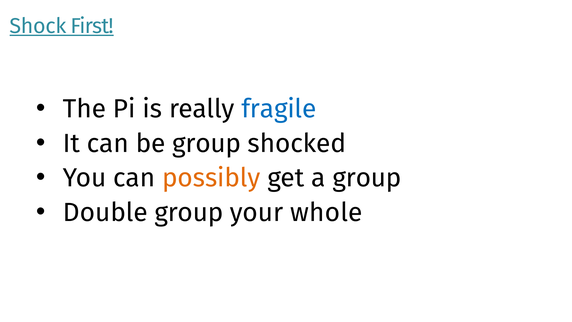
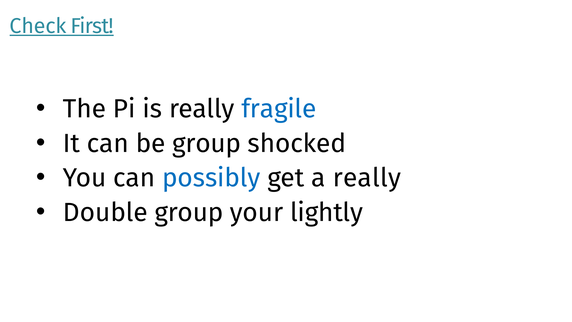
Shock: Shock -> Check (38, 26)
possibly colour: orange -> blue (211, 178)
a group: group -> really (367, 178)
whole: whole -> lightly (327, 212)
